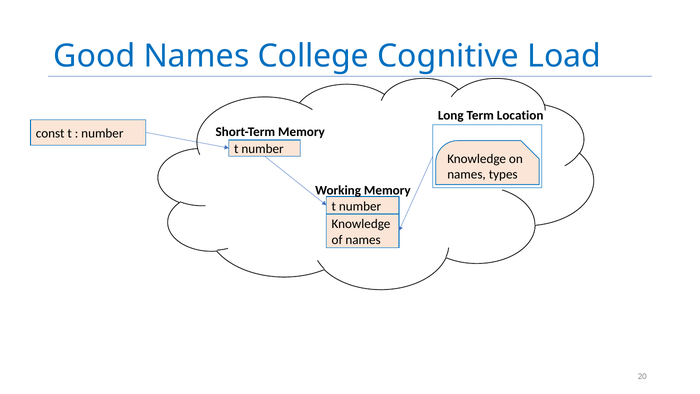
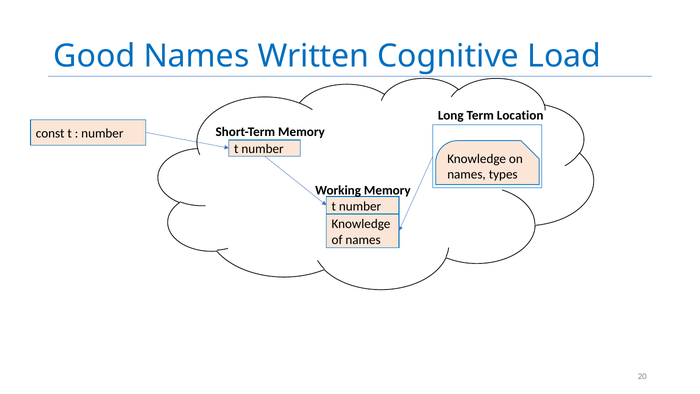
College: College -> Written (313, 56)
